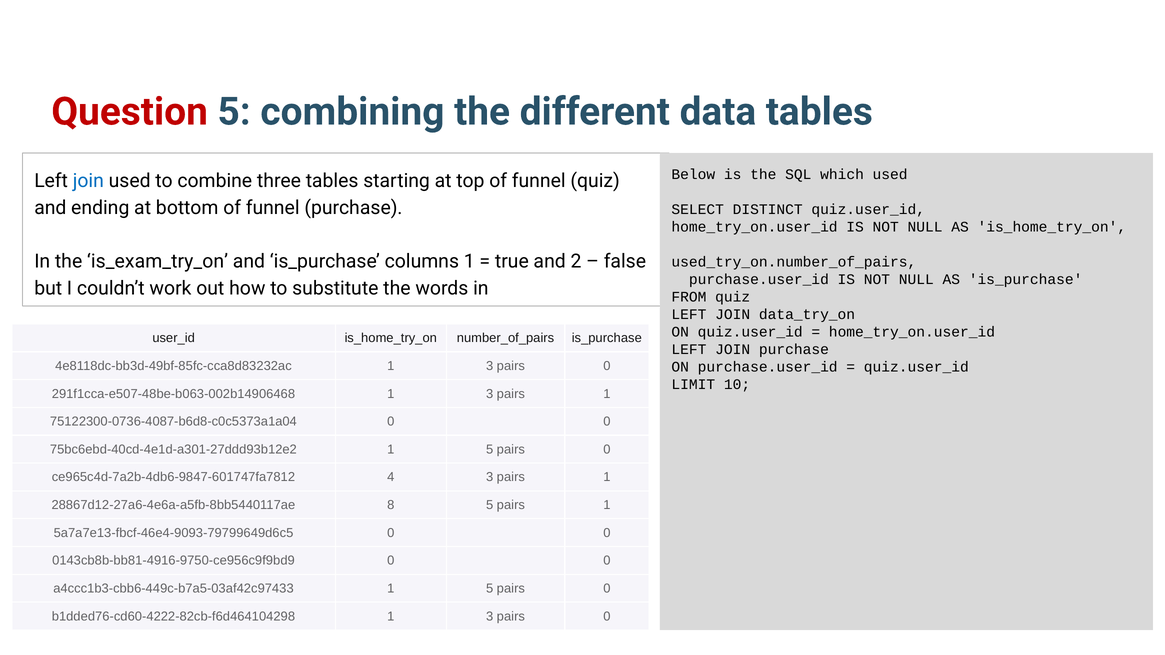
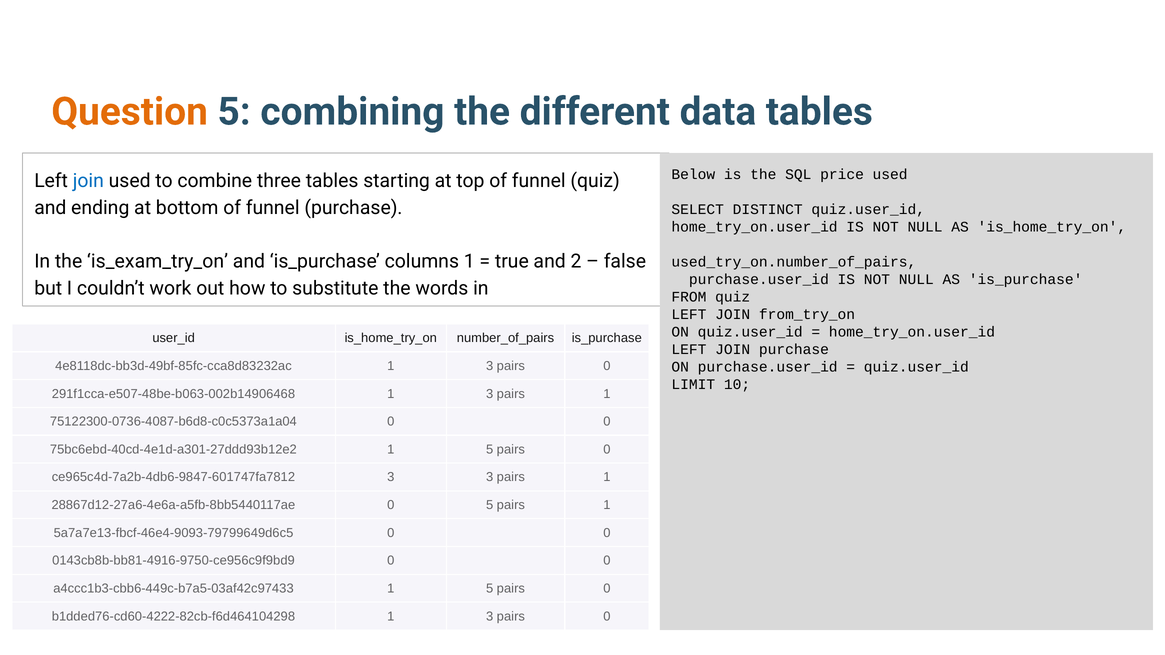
Question colour: red -> orange (130, 112)
which: which -> price (842, 174)
data_try_on: data_try_on -> from_try_on (807, 315)
ce965c4d-7a2b-4db6-9847-601747fa7812 4: 4 -> 3 (391, 477)
28867d12-27a6-4e6a-a5fb-8bb5440117ae 8: 8 -> 0 (391, 505)
